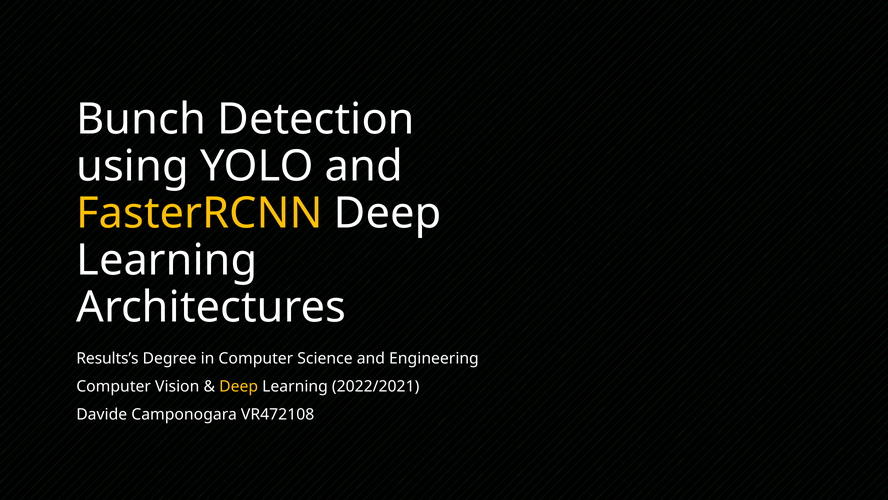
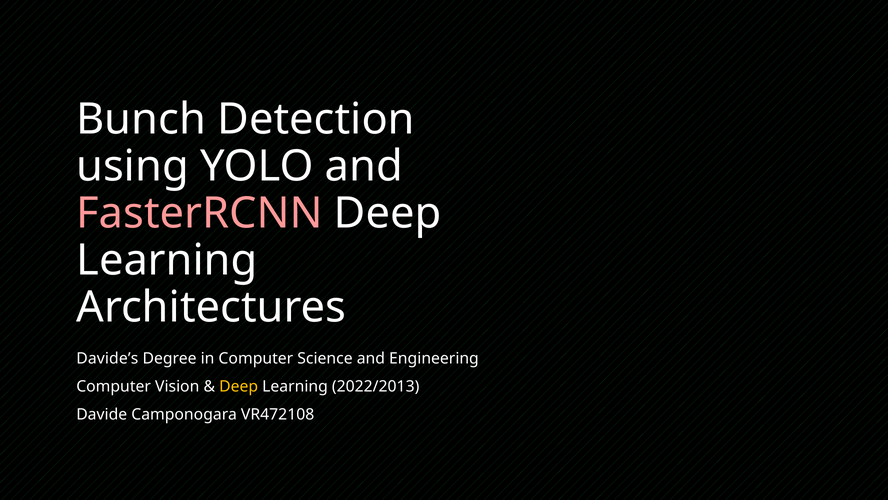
FasterRCNN colour: yellow -> pink (199, 213)
Results’s: Results’s -> Davide’s (107, 358)
2022/2021: 2022/2021 -> 2022/2013 (376, 386)
